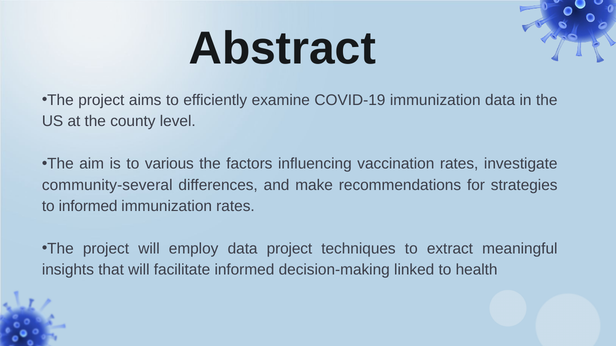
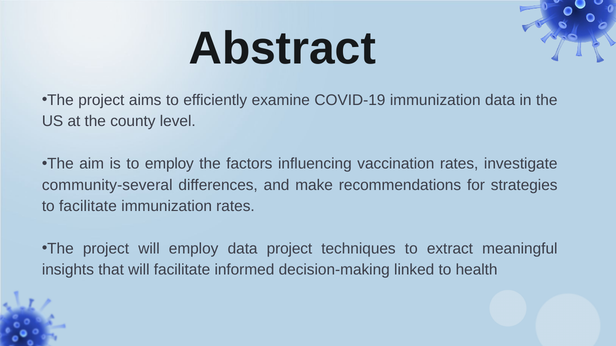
to various: various -> employ (169, 164)
to informed: informed -> facilitate (88, 207)
